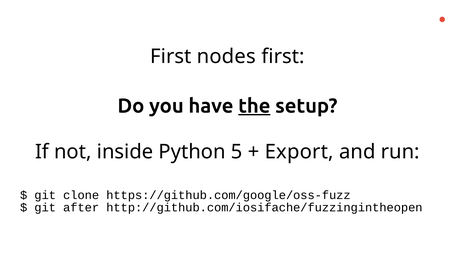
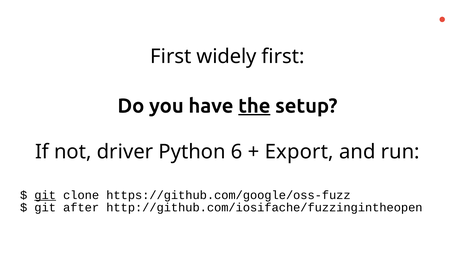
nodes: nodes -> widely (227, 56)
inside: inside -> driver (125, 152)
5: 5 -> 6 (237, 152)
git underline: none -> present (45, 195)
